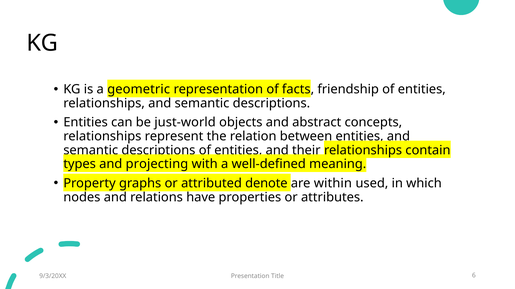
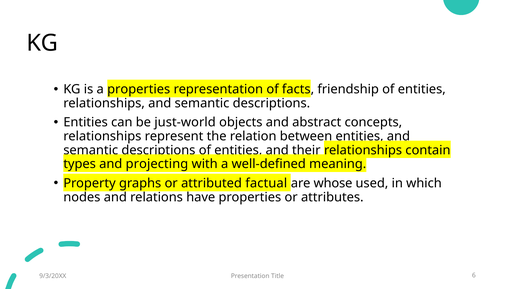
a geometric: geometric -> properties (139, 90)
denote: denote -> factual (266, 184)
within: within -> whose (333, 184)
